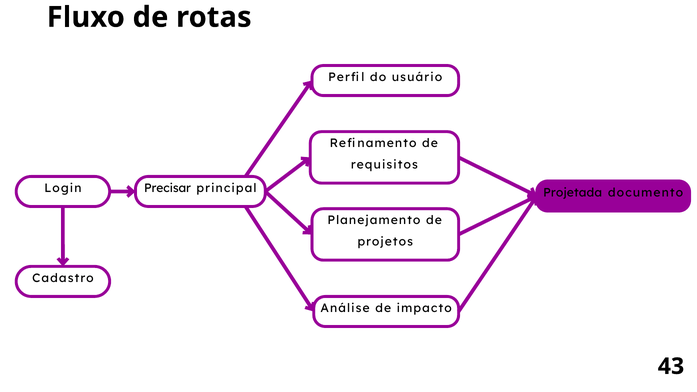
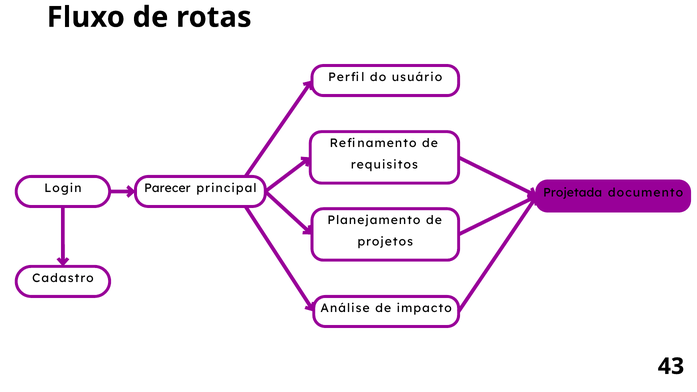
Precisar: Precisar -> Parecer (167, 188)
